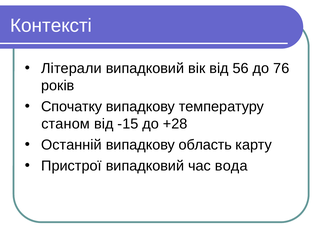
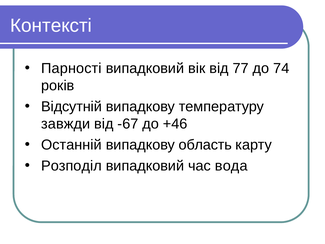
Літерали: Літерали -> Парності (71, 68)
56: 56 -> 77 (241, 68)
76: 76 -> 74 (281, 68)
Спочатку: Спочатку -> Відсутній (72, 106)
станом: станом -> завжди (66, 124)
-15: -15 -> -67 (128, 124)
+28: +28 -> +46 (175, 124)
Пристрої: Пристрої -> Розподіл (71, 166)
